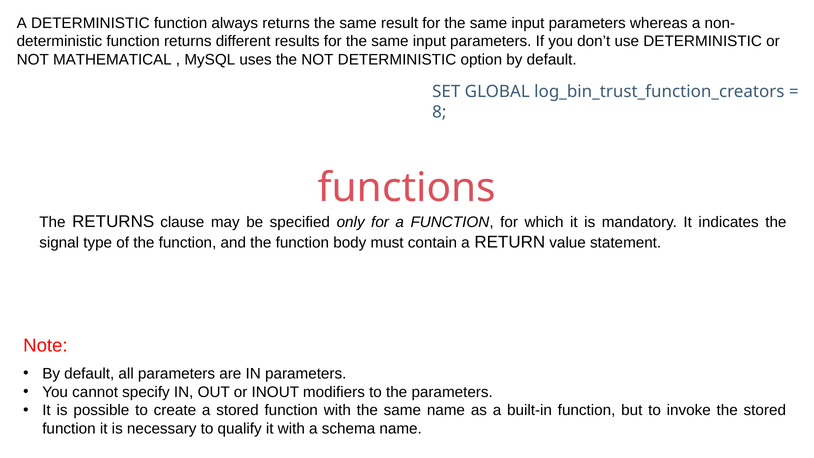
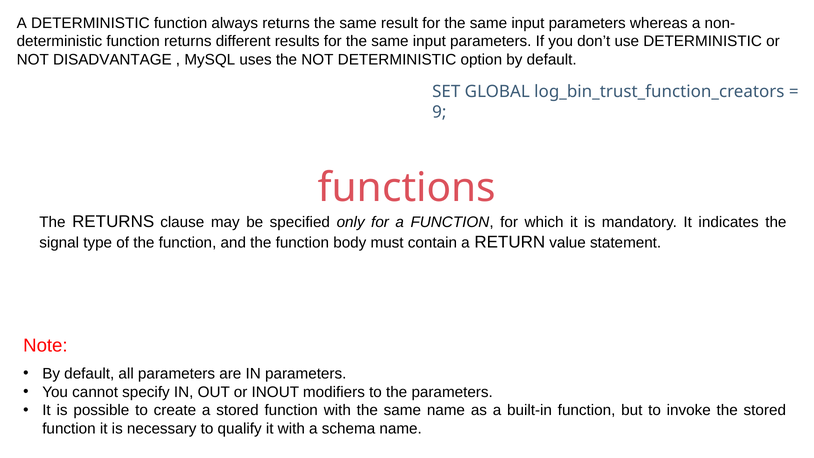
MATHEMATICAL: MATHEMATICAL -> DISADVANTAGE (112, 60)
8: 8 -> 9 (439, 112)
